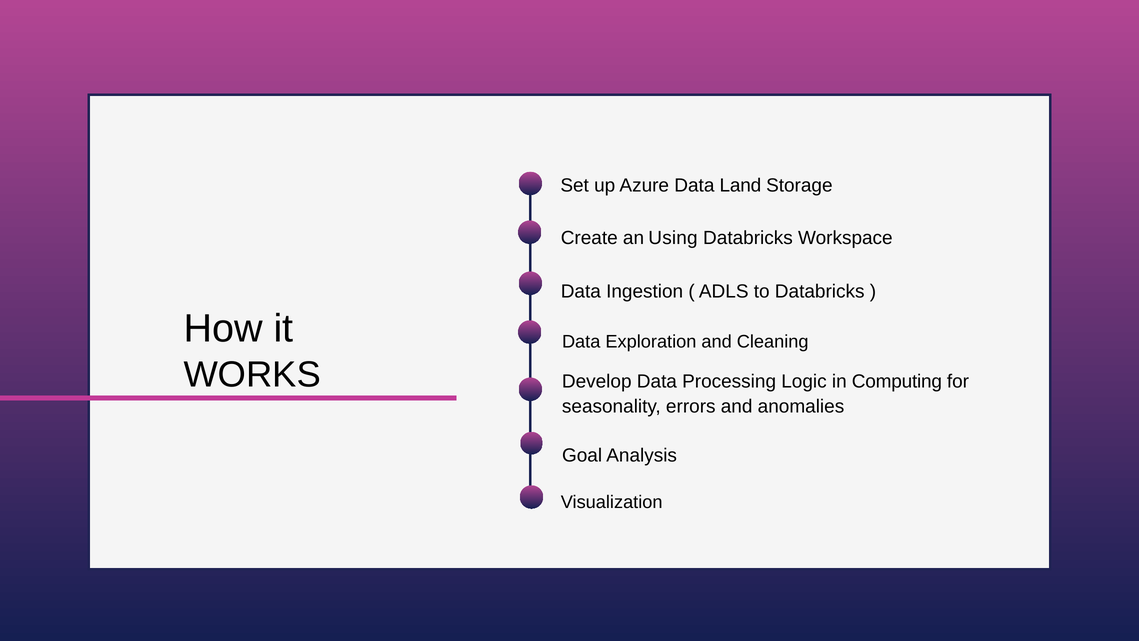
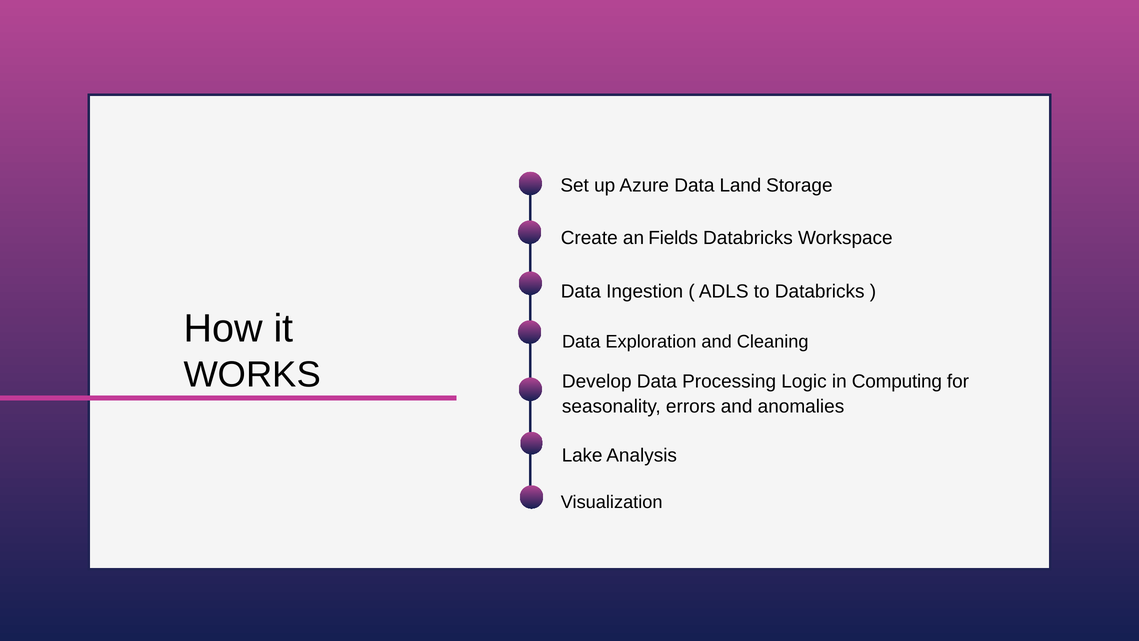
Using: Using -> Fields (673, 238)
Goal: Goal -> Lake (582, 455)
